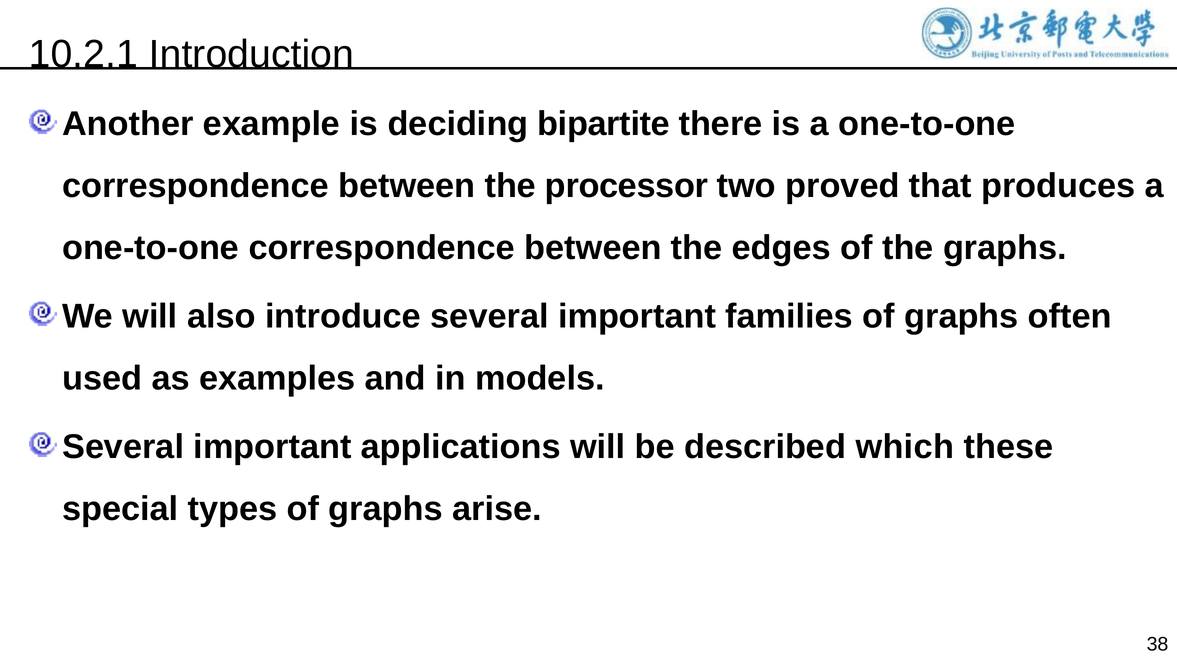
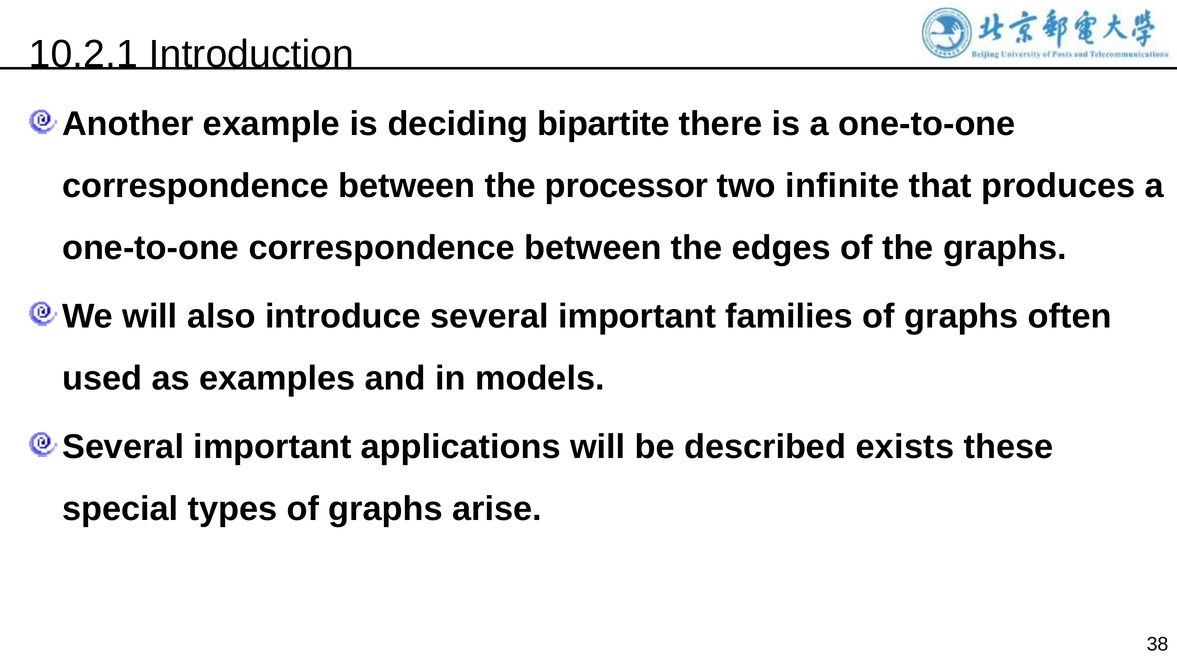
proved: proved -> infinite (842, 186)
which: which -> exists (905, 447)
